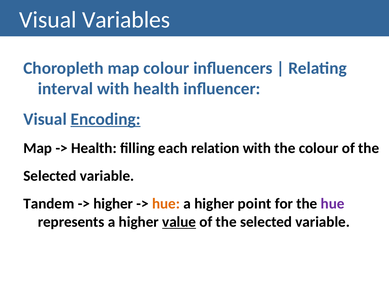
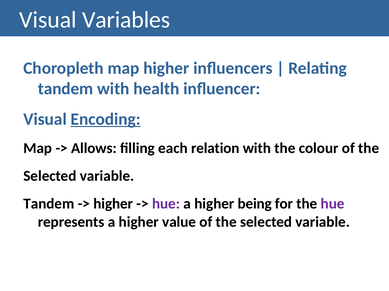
map colour: colour -> higher (166, 68)
interval: interval -> tandem (66, 89)
Health: Health -> Allows (94, 148)
hue colour: orange -> purple (166, 204)
point: point -> being (255, 204)
value underline: present -> none (179, 222)
